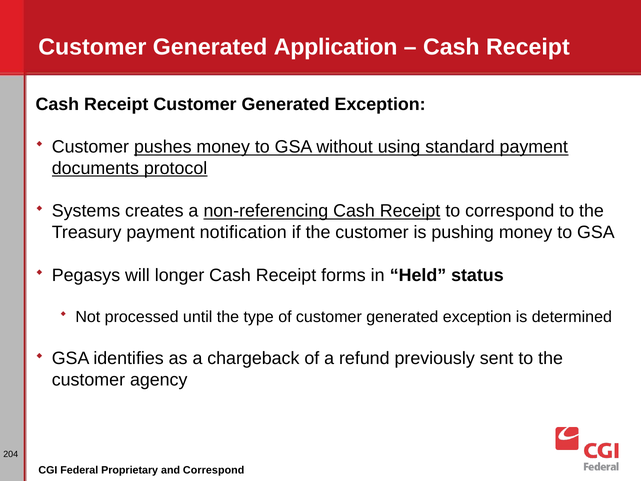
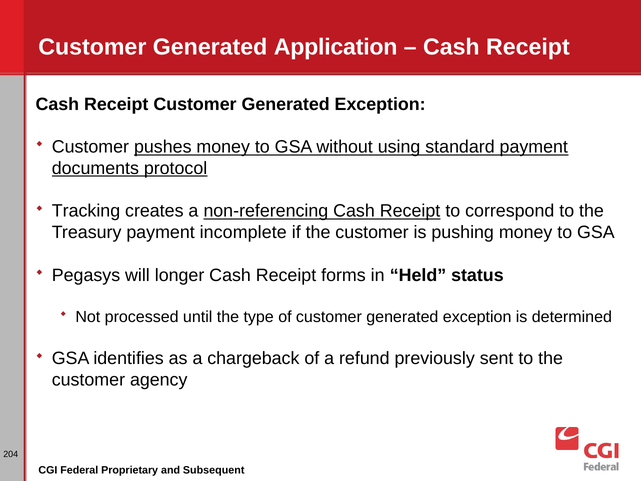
Systems: Systems -> Tracking (86, 211)
notification: notification -> incomplete (243, 232)
and Correspond: Correspond -> Subsequent (214, 470)
